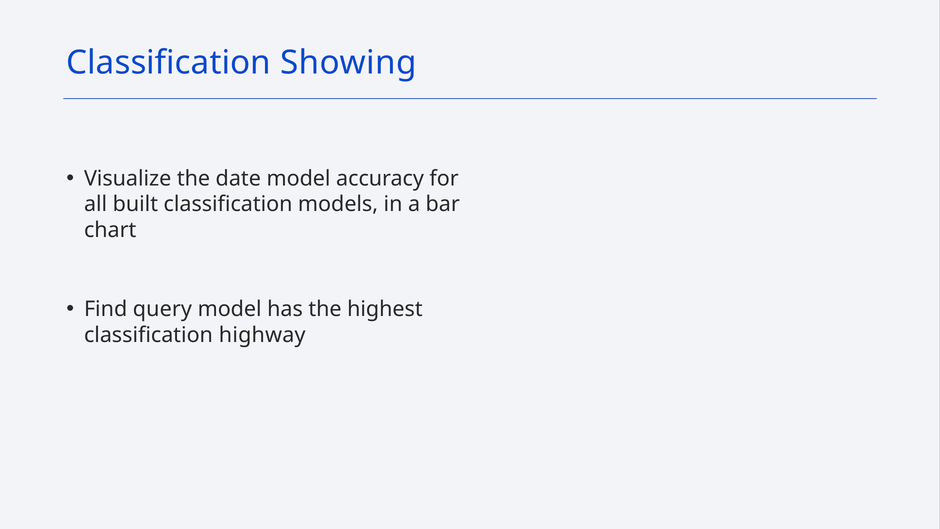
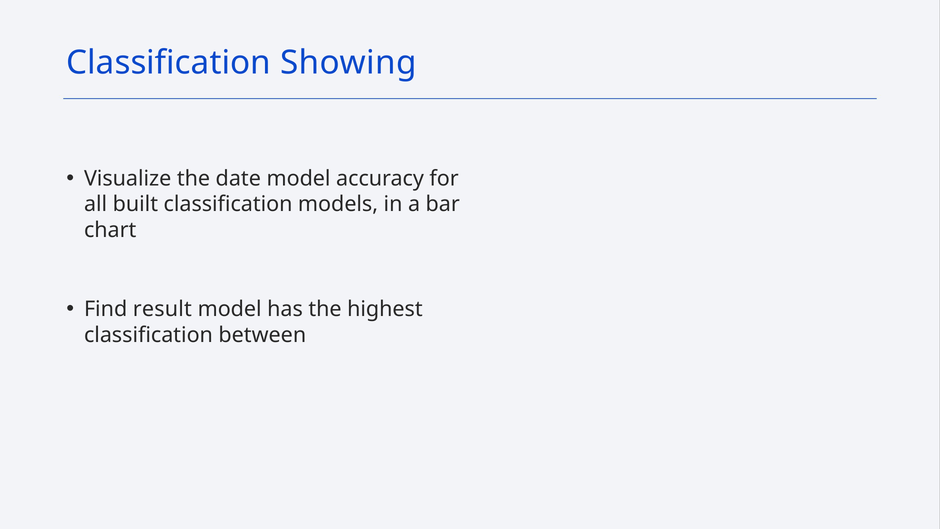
query: query -> result (162, 309)
highway: highway -> between (262, 335)
